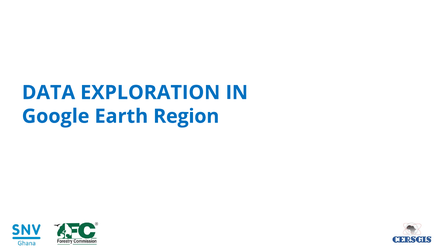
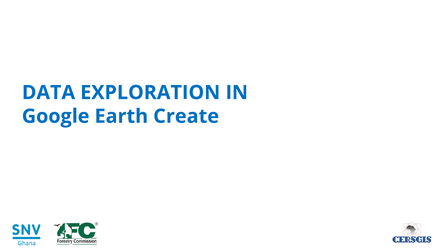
Region: Region -> Create (186, 116)
